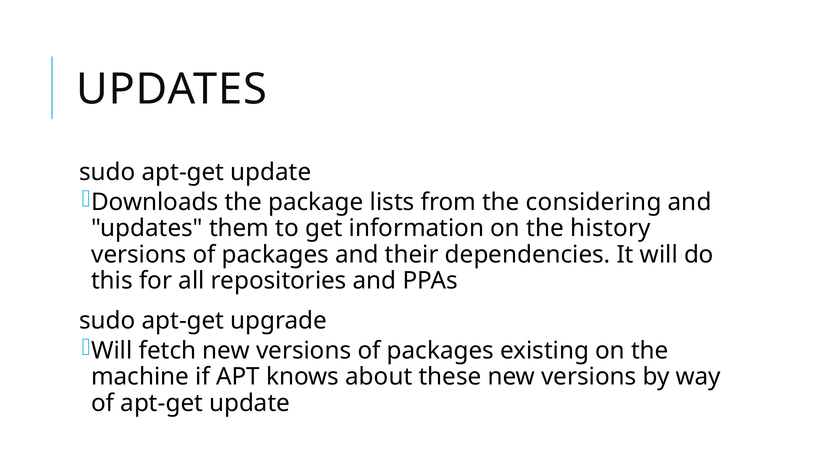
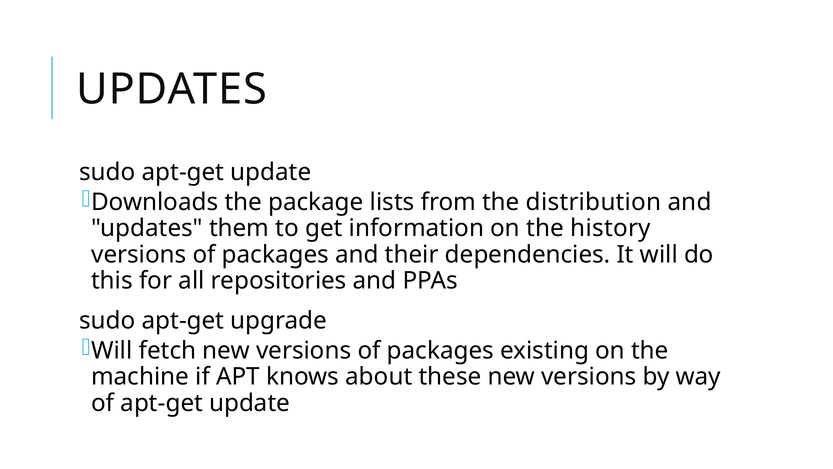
considering: considering -> distribution (594, 202)
